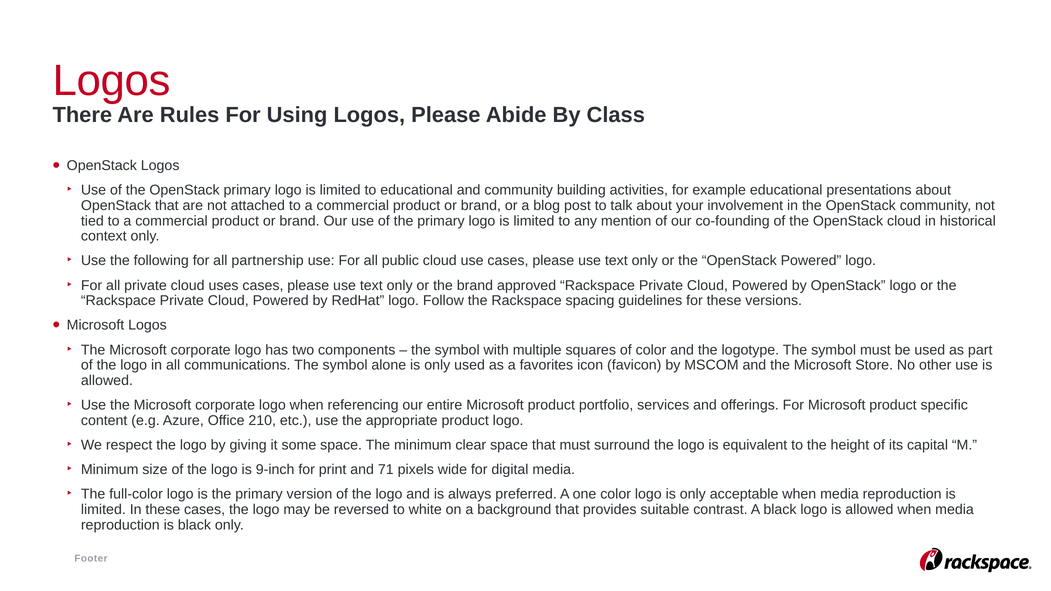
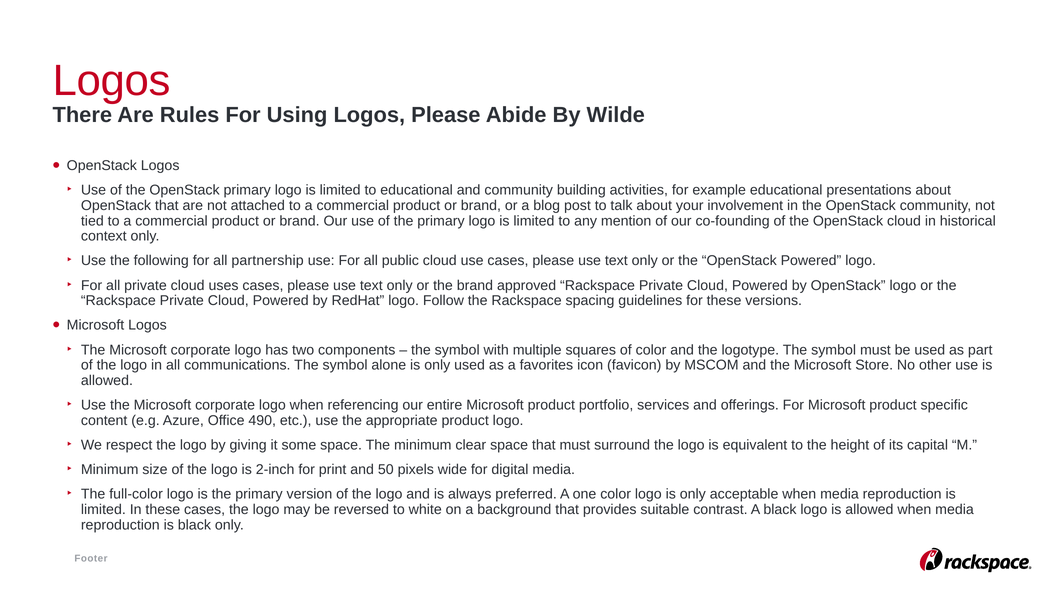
Class: Class -> Wilde (616, 115)
210: 210 -> 490 (262, 421)
9-inch: 9-inch -> 2-inch (275, 470)
71: 71 -> 50 (386, 470)
